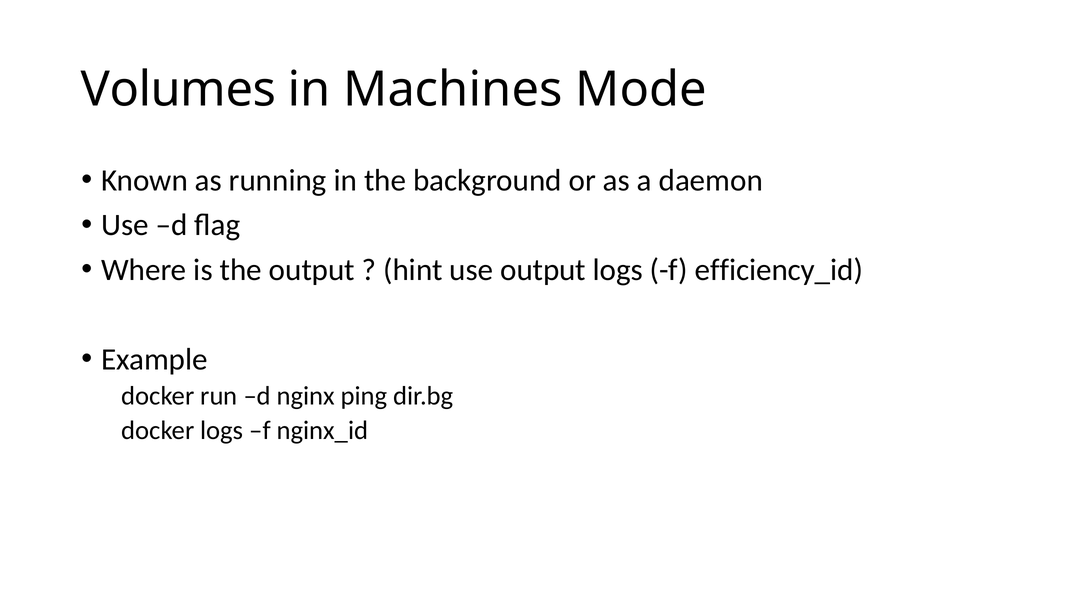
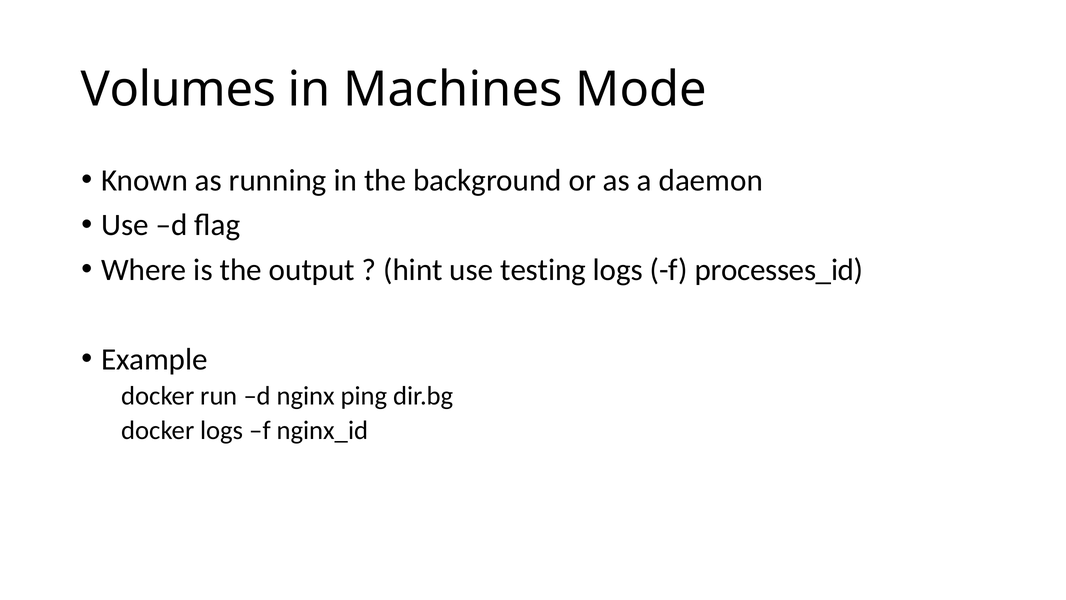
use output: output -> testing (543, 270)
efficiency_id: efficiency_id -> processes_id (779, 270)
